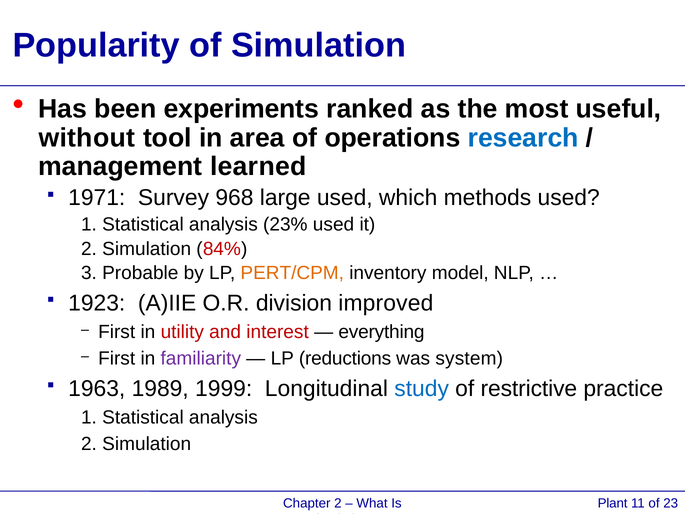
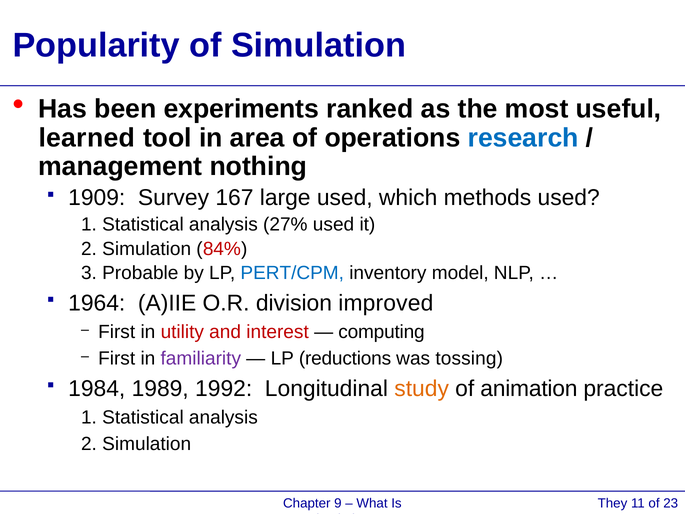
without: without -> learned (87, 138)
learned: learned -> nothing (258, 167)
1971: 1971 -> 1909 (97, 198)
968: 968 -> 167 (234, 198)
23%: 23% -> 27% (285, 224)
PERT/CPM colour: orange -> blue (292, 273)
1923: 1923 -> 1964 (97, 303)
everything: everything -> computing (381, 332)
system: system -> tossing (469, 359)
1963: 1963 -> 1984 (97, 388)
1999: 1999 -> 1992 (224, 388)
study colour: blue -> orange (422, 388)
restrictive: restrictive -> animation (529, 388)
Chapter 2: 2 -> 9 (338, 503)
Plant: Plant -> They (612, 503)
